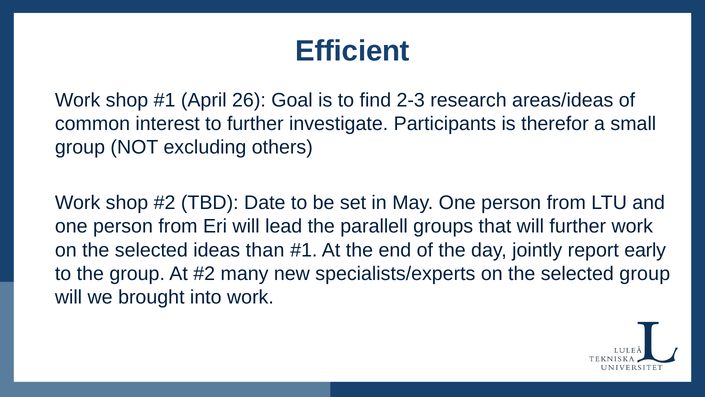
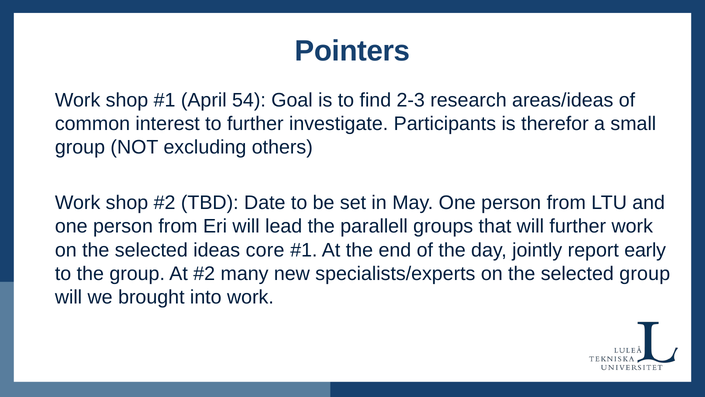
Efficient: Efficient -> Pointers (353, 51)
26: 26 -> 54 (249, 100)
than: than -> core (265, 250)
